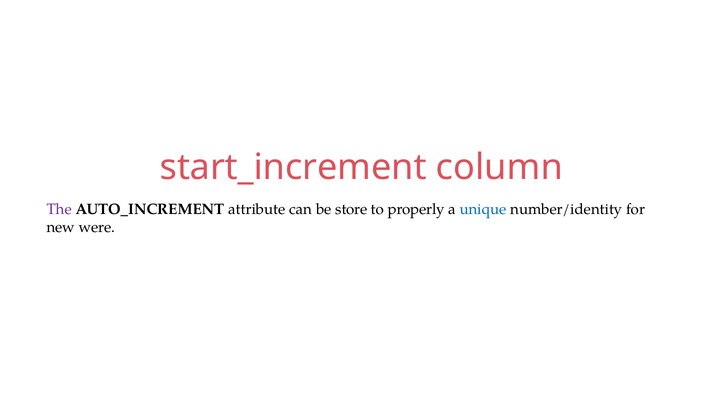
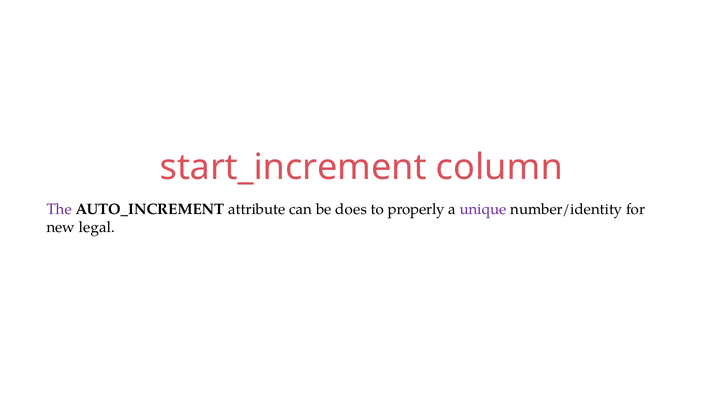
store: store -> does (351, 209)
unique colour: blue -> purple (483, 209)
were: were -> legal (97, 227)
